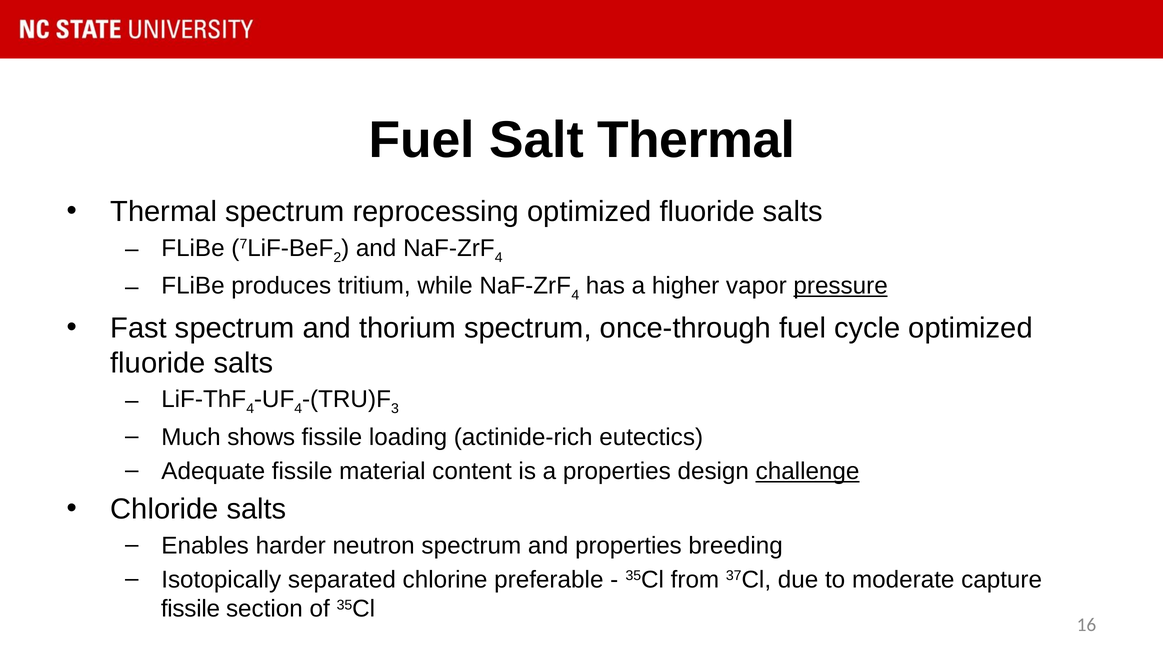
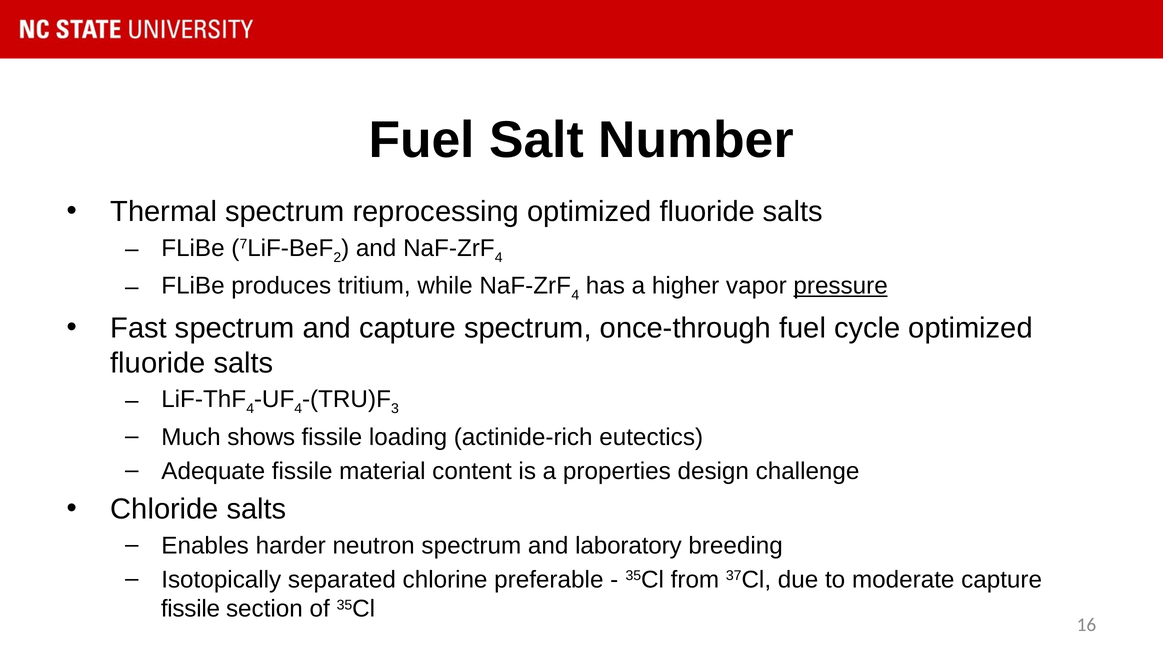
Salt Thermal: Thermal -> Number (696, 140)
and thorium: thorium -> capture (408, 328)
challenge underline: present -> none (808, 471)
and properties: properties -> laboratory (628, 546)
